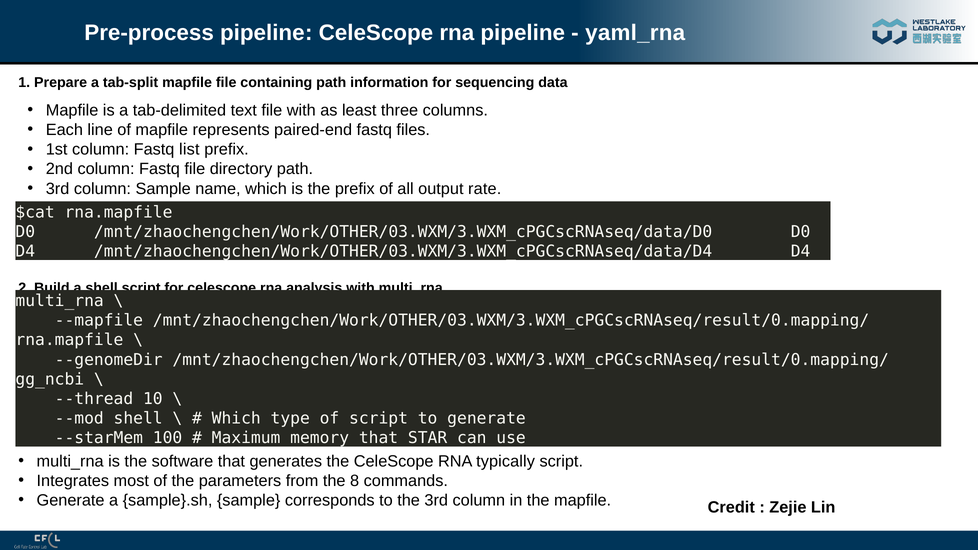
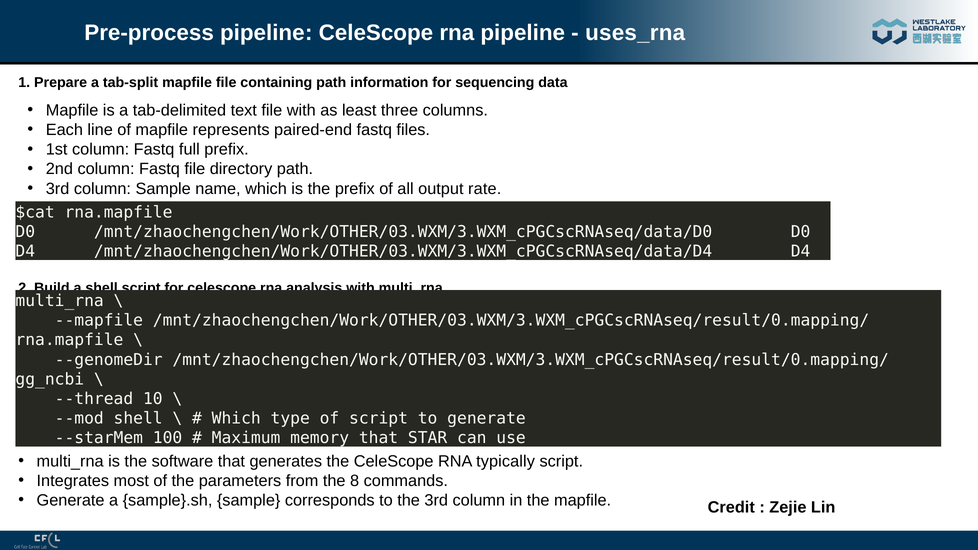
yaml_rna: yaml_rna -> uses_rna (635, 33)
list: list -> full (189, 150)
